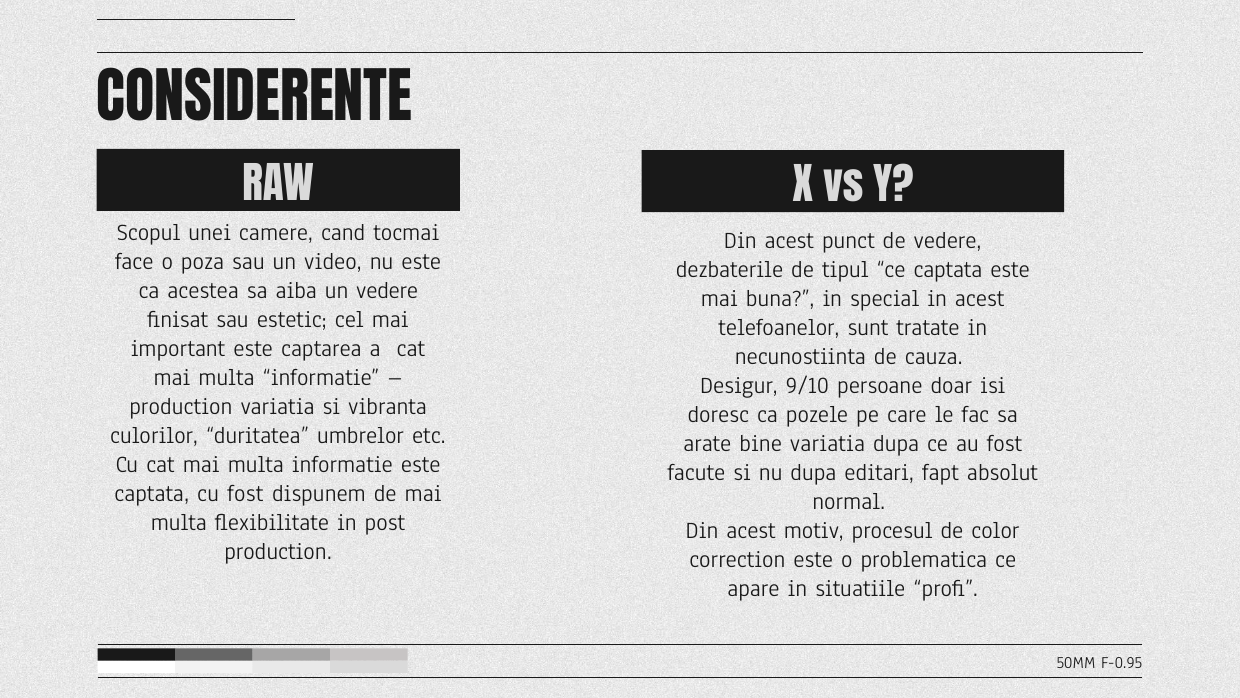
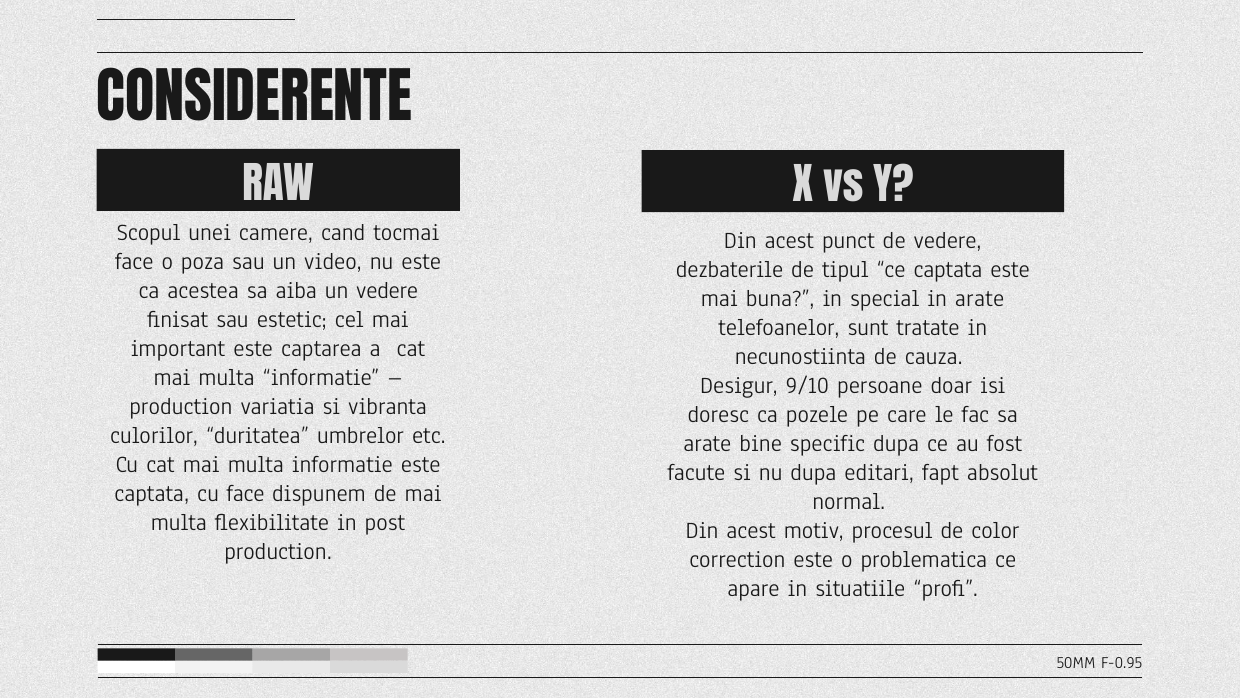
in acest: acest -> arate (980, 299)
bine variatia: variatia -> specific (828, 443)
cu fost: fost -> face (246, 493)
